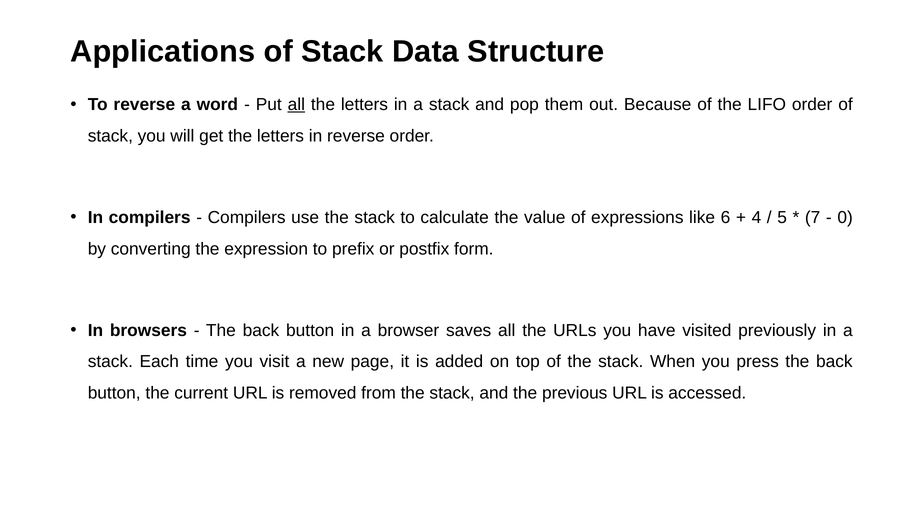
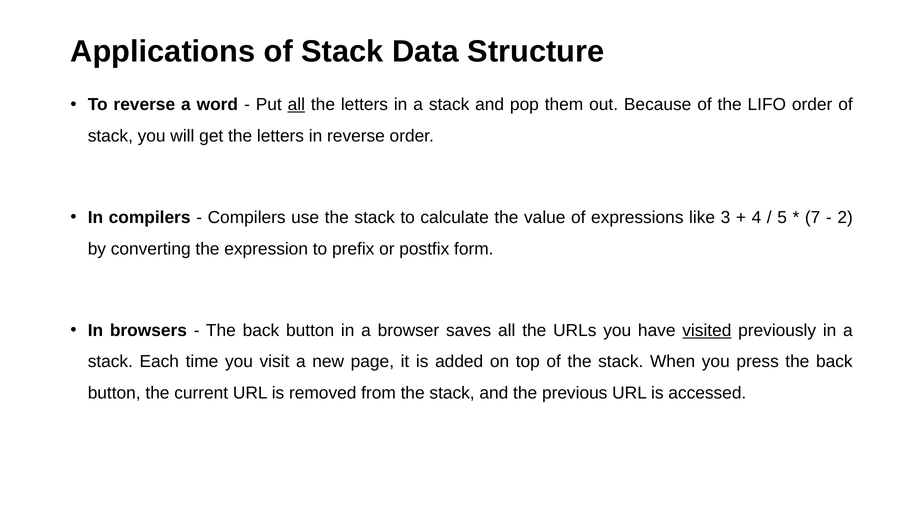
6: 6 -> 3 (726, 218)
0: 0 -> 2 (845, 218)
visited underline: none -> present (707, 330)
